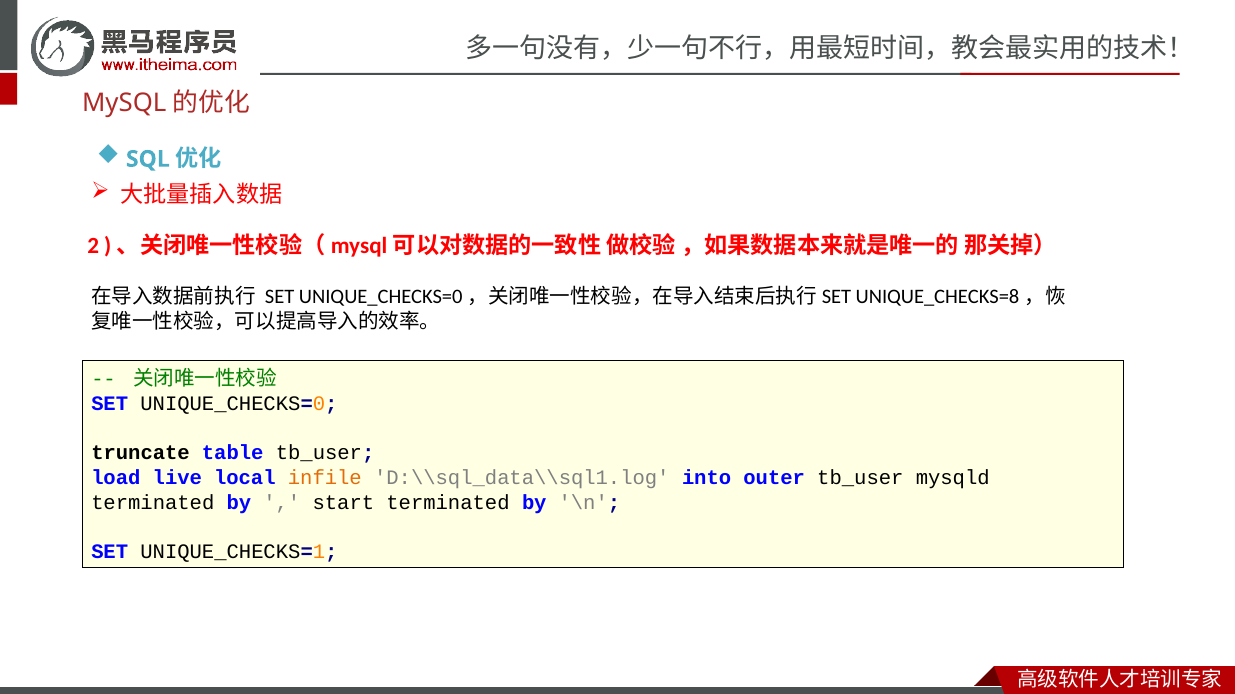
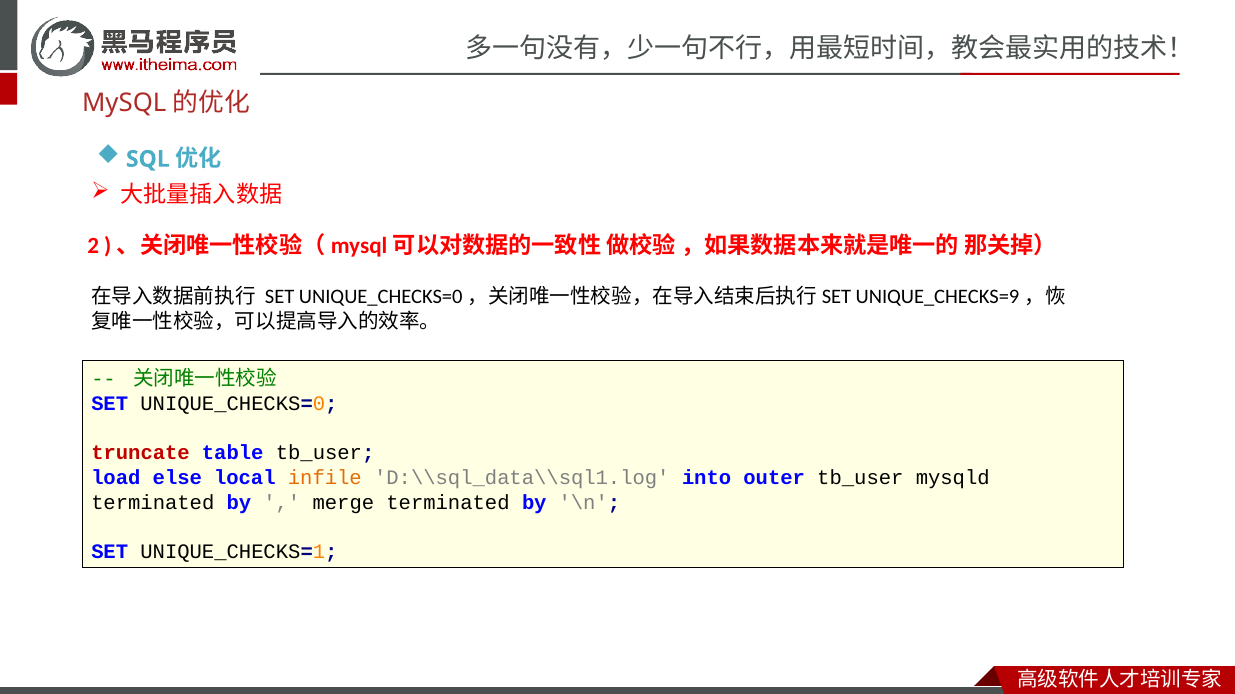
UNIQUE_CHECKS=8: UNIQUE_CHECKS=8 -> UNIQUE_CHECKS=9 (938, 297)
truncate colour: black -> red (141, 453)
live: live -> else (177, 478)
start: start -> merge (343, 503)
